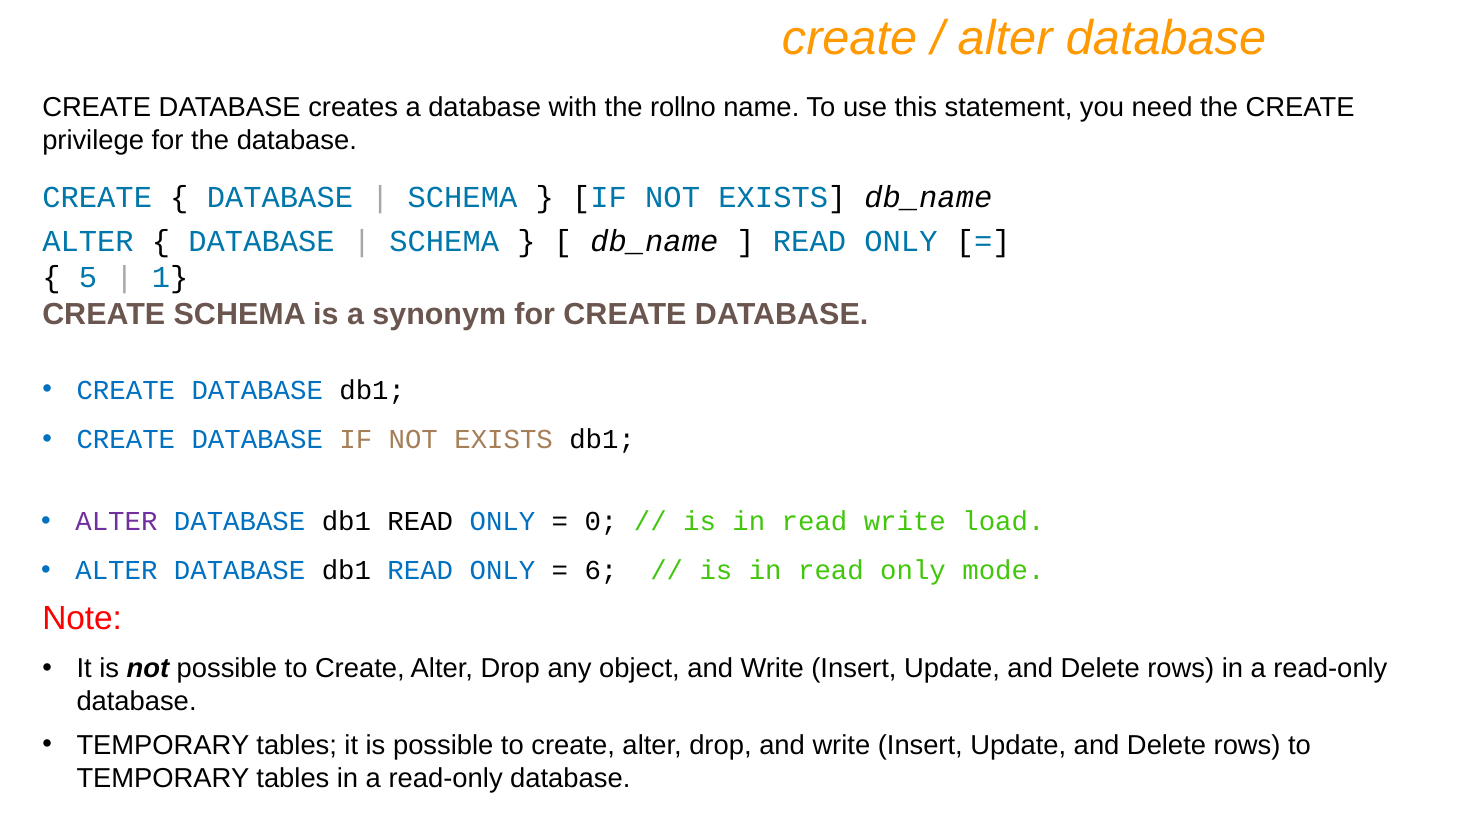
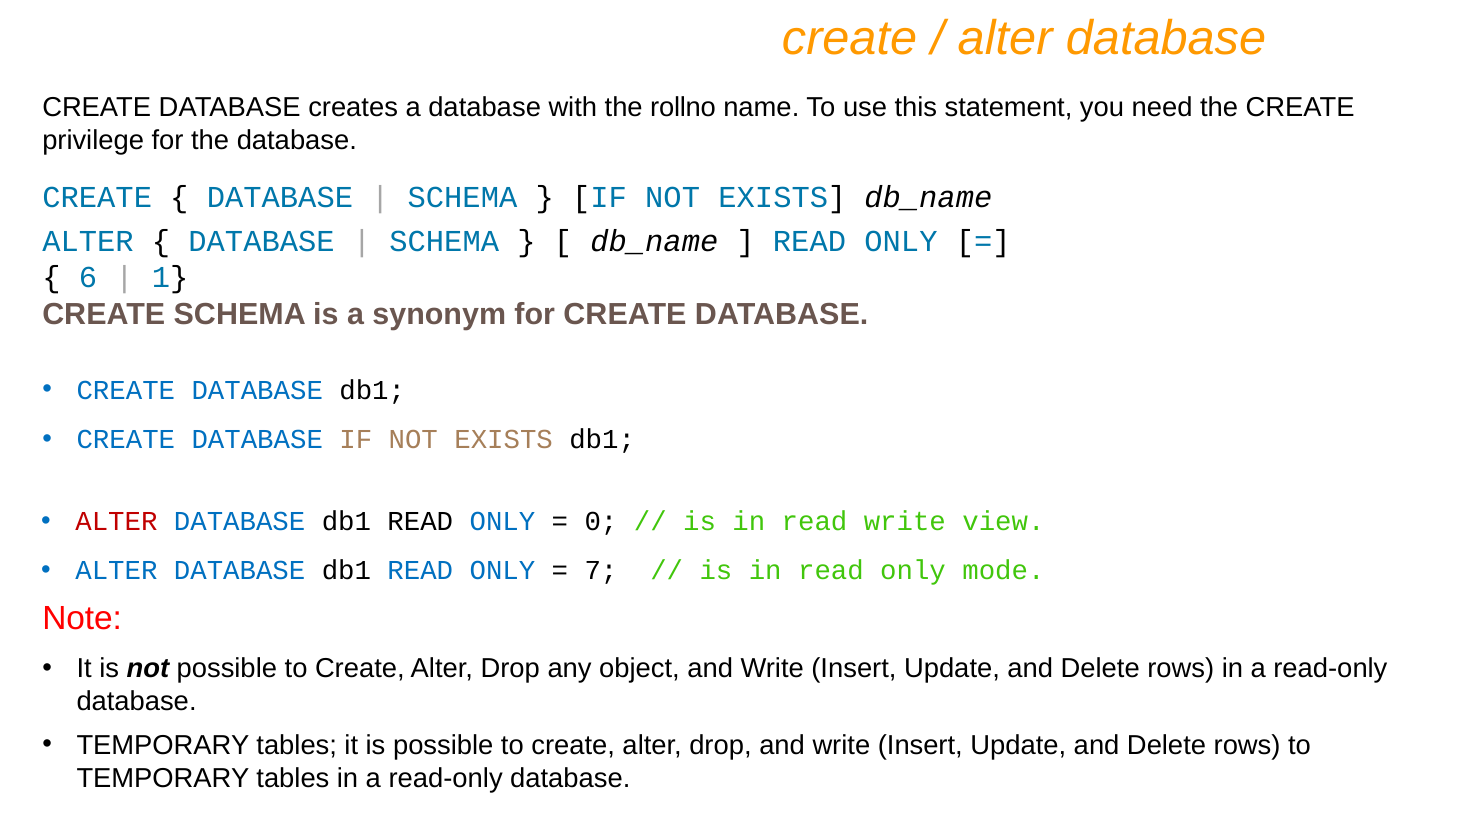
5: 5 -> 6 (88, 278)
ALTER colour: purple -> red (116, 522)
load: load -> view (1003, 522)
6: 6 -> 7 (601, 571)
